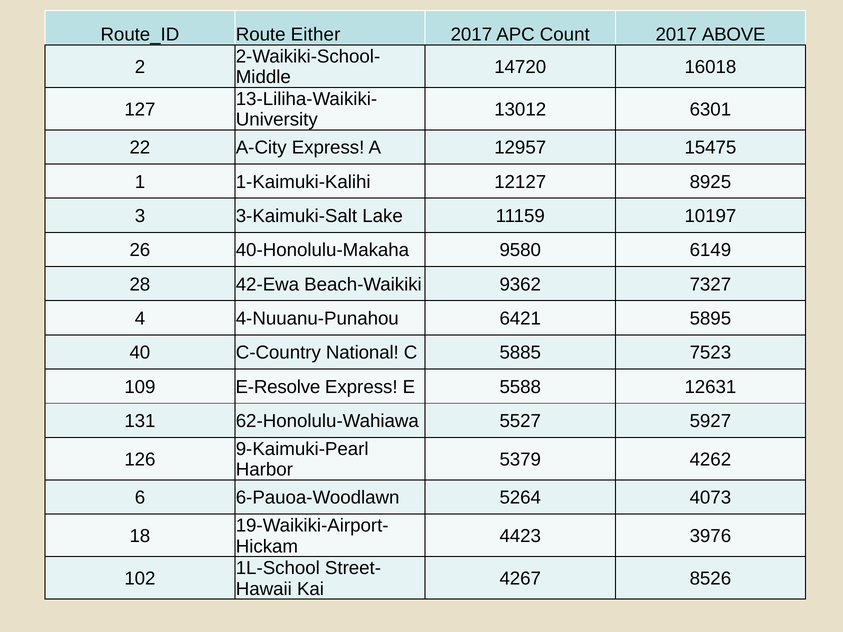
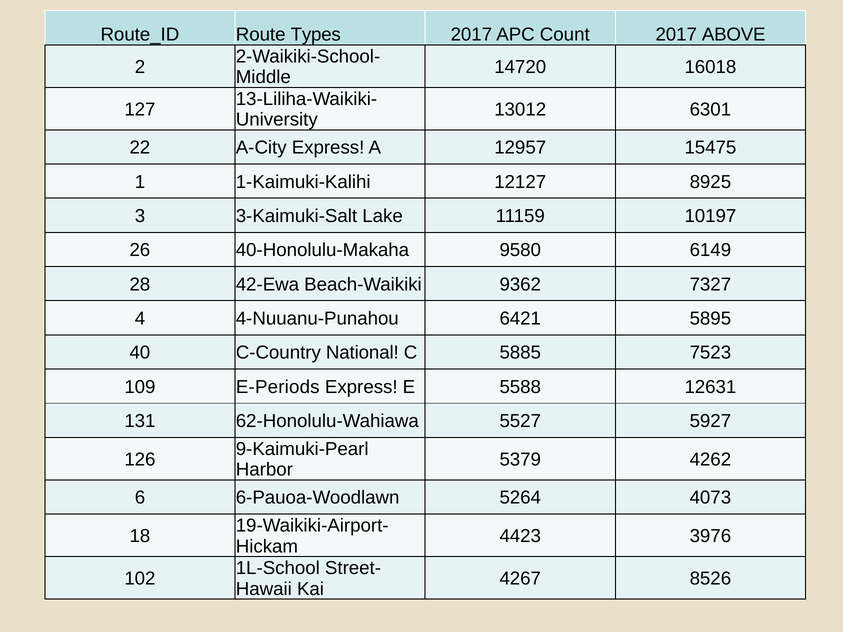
Either: Either -> Types (316, 35)
E-Resolve: E-Resolve -> E-Periods (278, 387)
